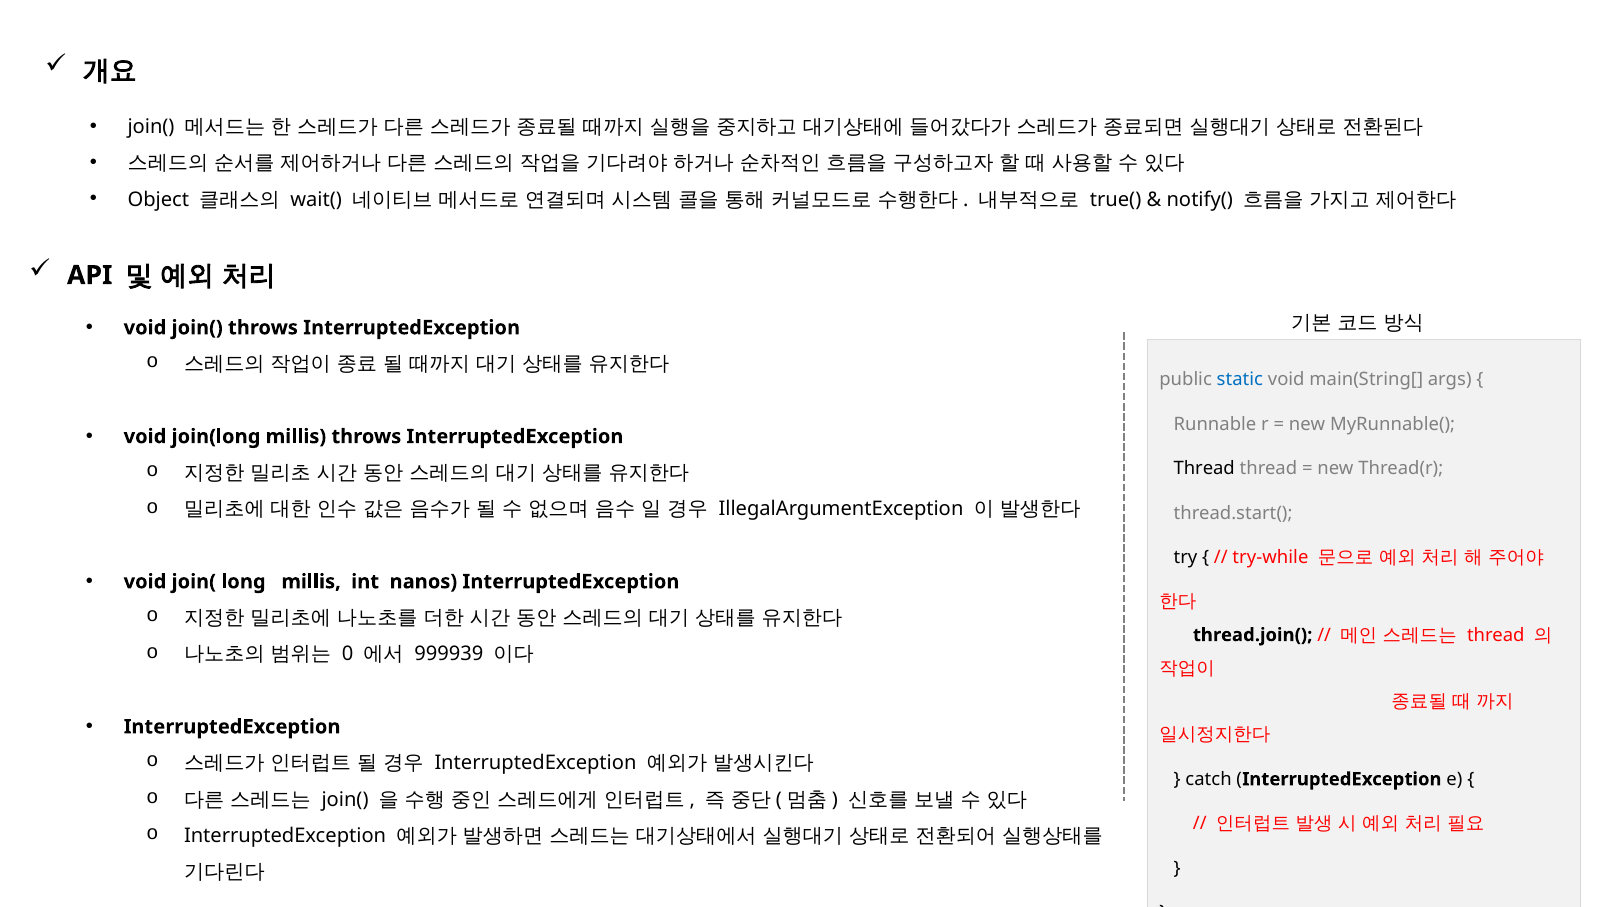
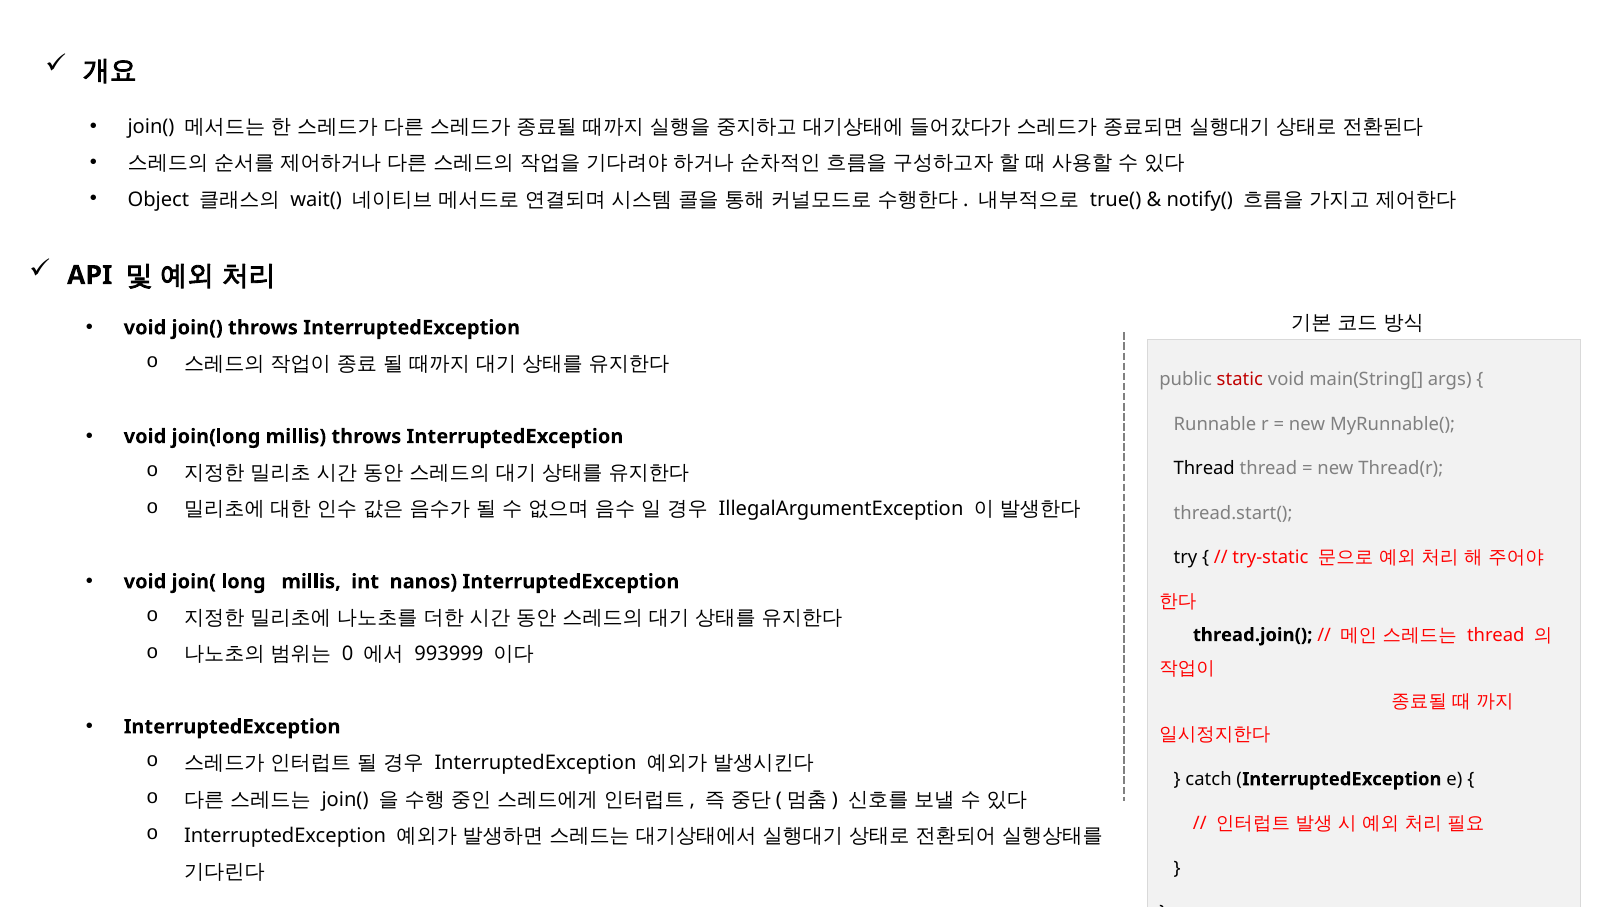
static colour: blue -> red (1240, 380)
try-while: try-while -> try-static (1270, 557)
999939: 999939 -> 993999 (449, 654)
